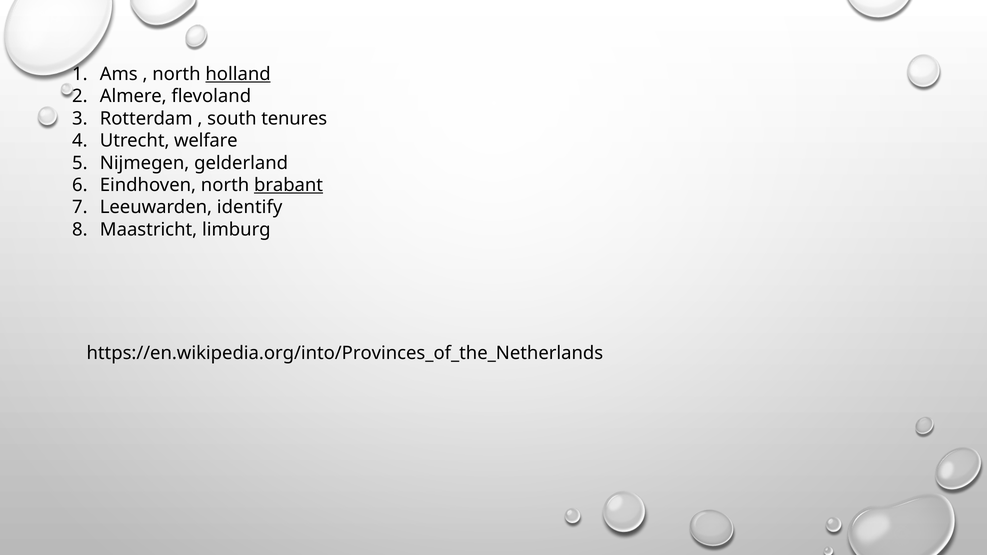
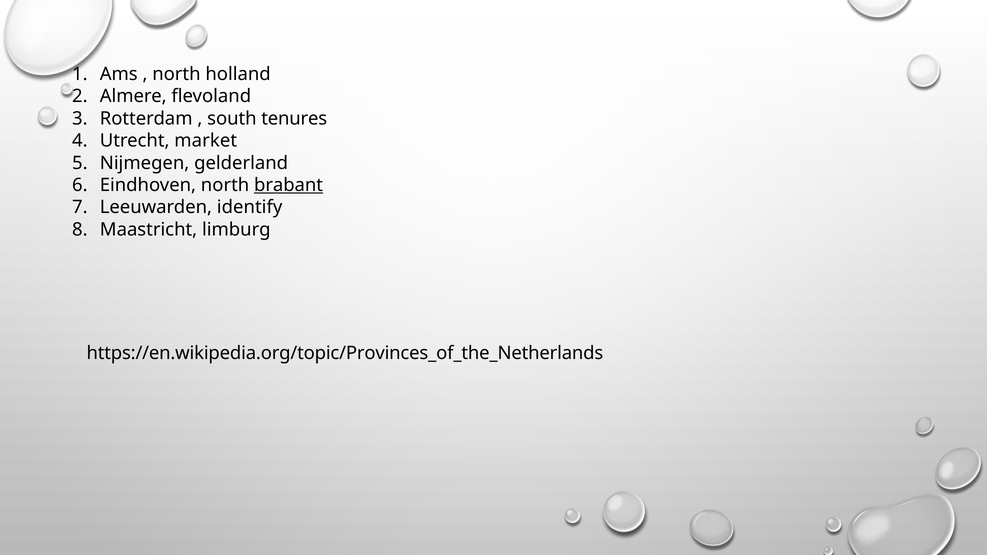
holland underline: present -> none (238, 74)
welfare: welfare -> market (206, 141)
https://en.wikipedia.org/into/Provinces_of_the_Netherlands: https://en.wikipedia.org/into/Provinces_of_the_Netherlands -> https://en.wikipedia.org/topic/Provinces_of_the_Netherlands (345, 353)
